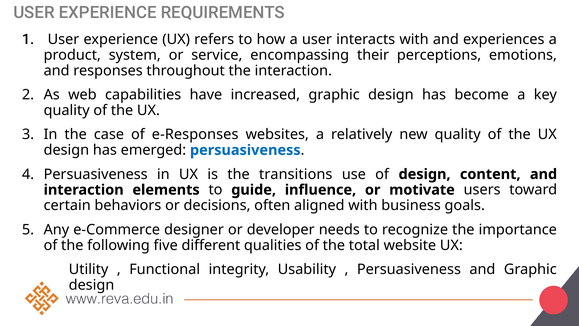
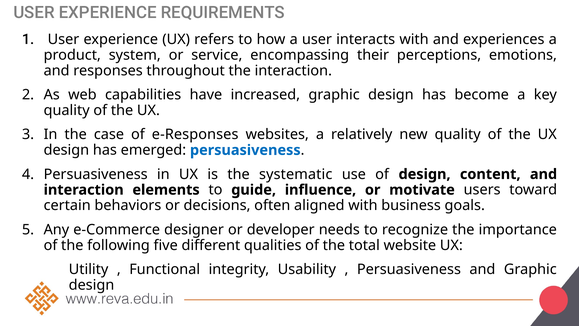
transitions: transitions -> systematic (296, 174)
